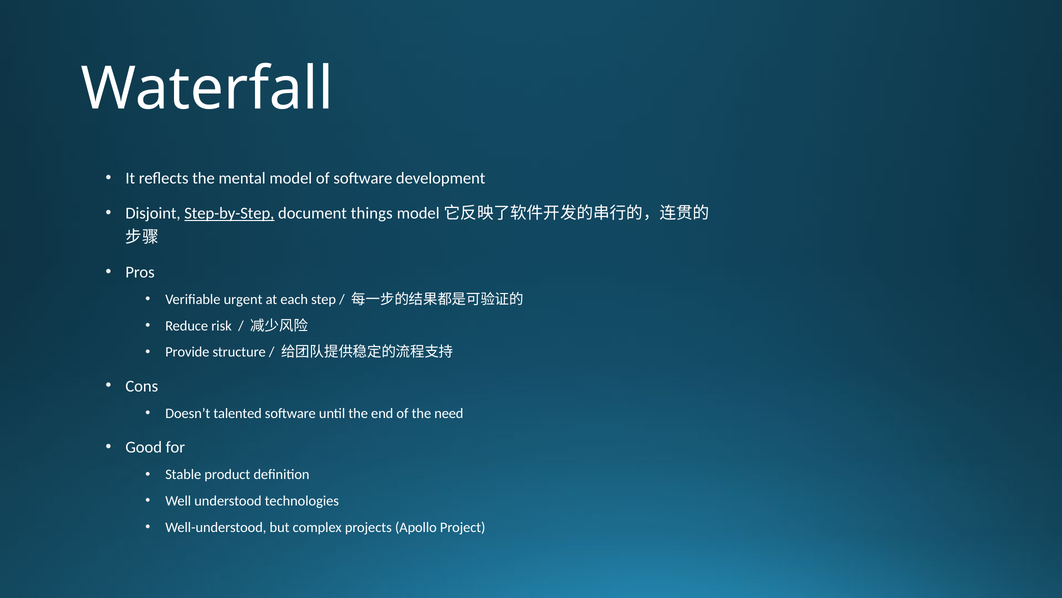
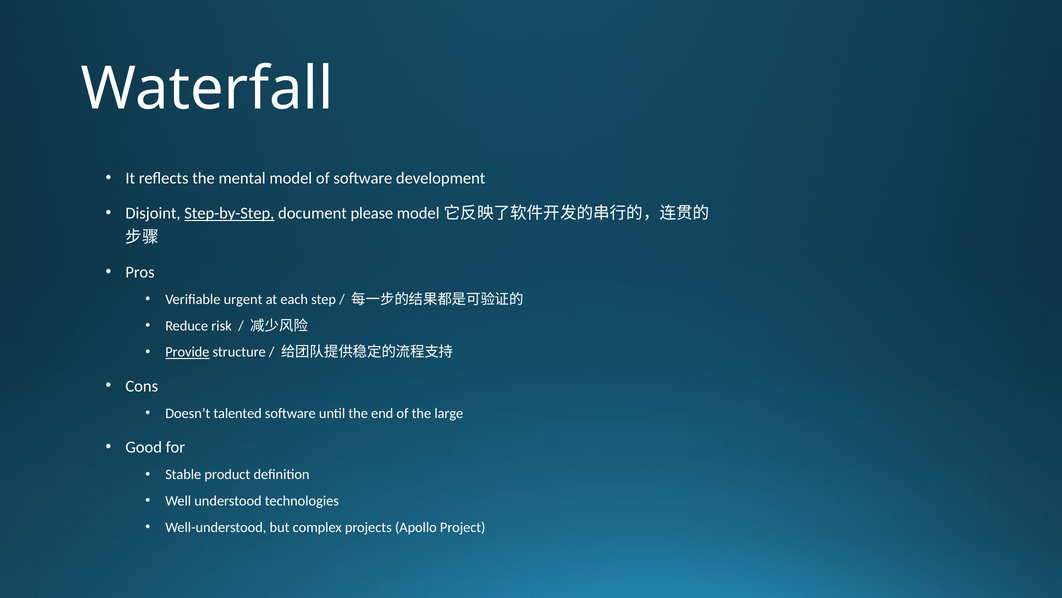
things: things -> please (372, 213)
Provide underline: none -> present (187, 352)
need: need -> large (449, 413)
